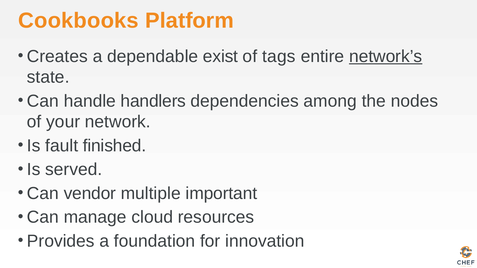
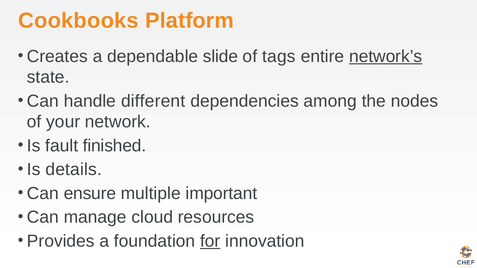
exist: exist -> slide (221, 56)
handlers: handlers -> different (153, 101)
served: served -> details (74, 170)
vendor: vendor -> ensure (90, 194)
for underline: none -> present (210, 241)
